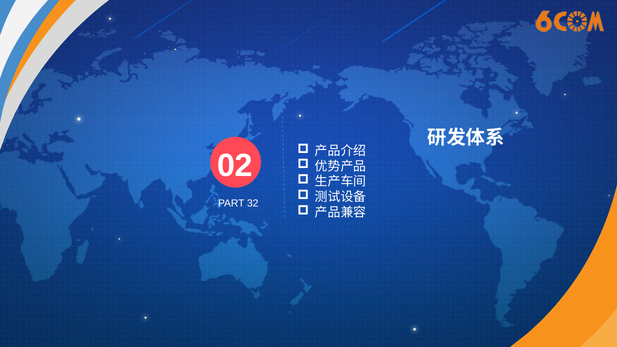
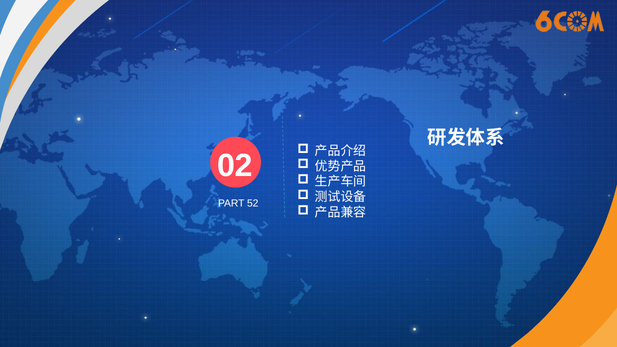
32: 32 -> 52 (253, 203)
